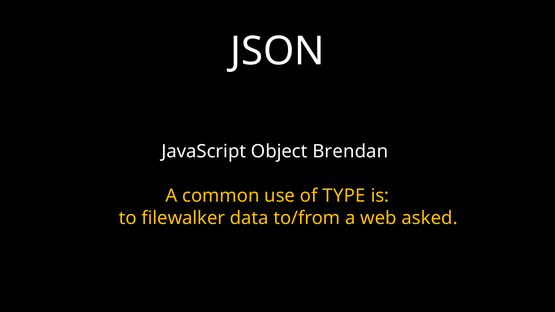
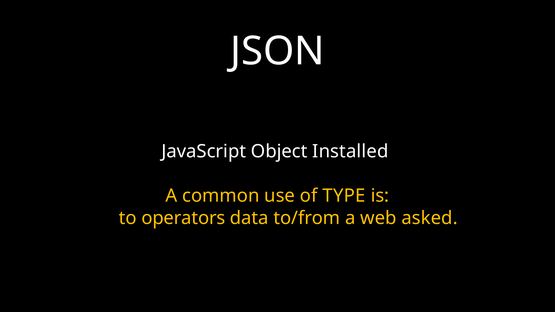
Brendan: Brendan -> Installed (350, 151)
filewalker: filewalker -> operators (183, 218)
